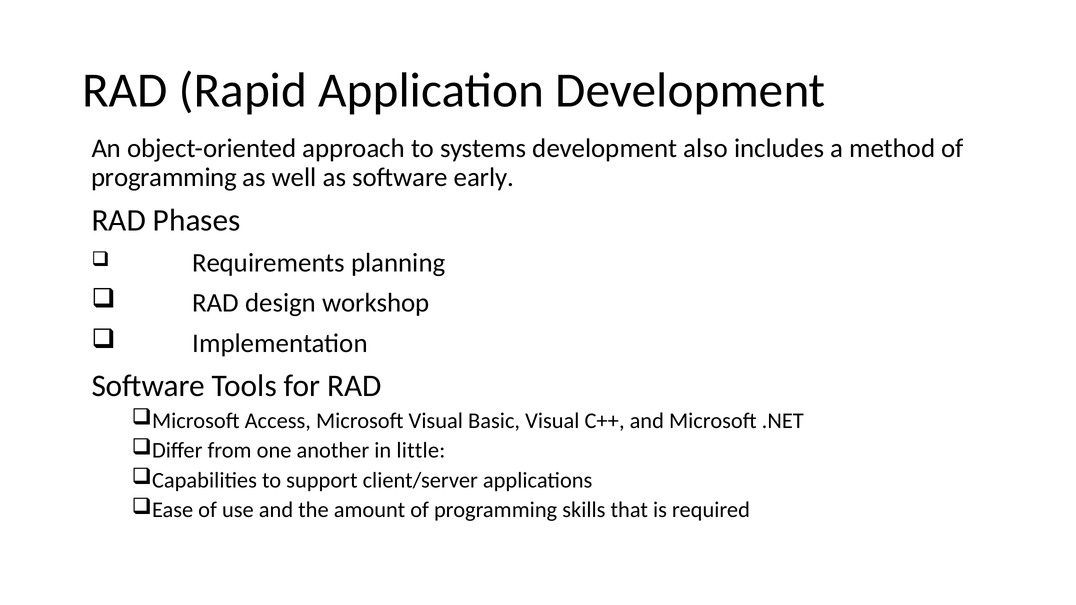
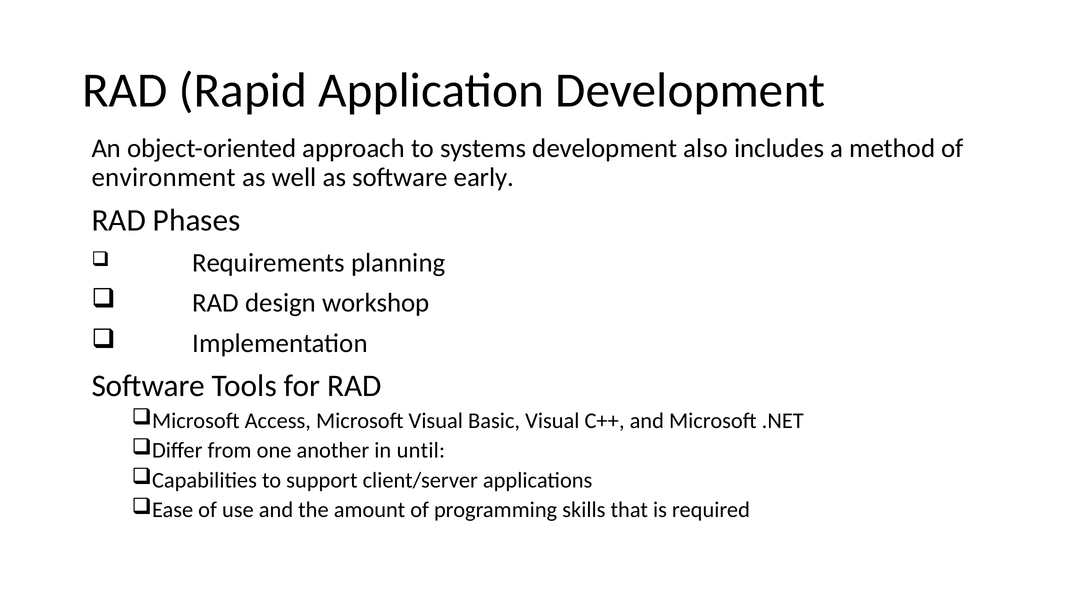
programming: programming -> environment (164, 178)
little: little -> until (421, 451)
